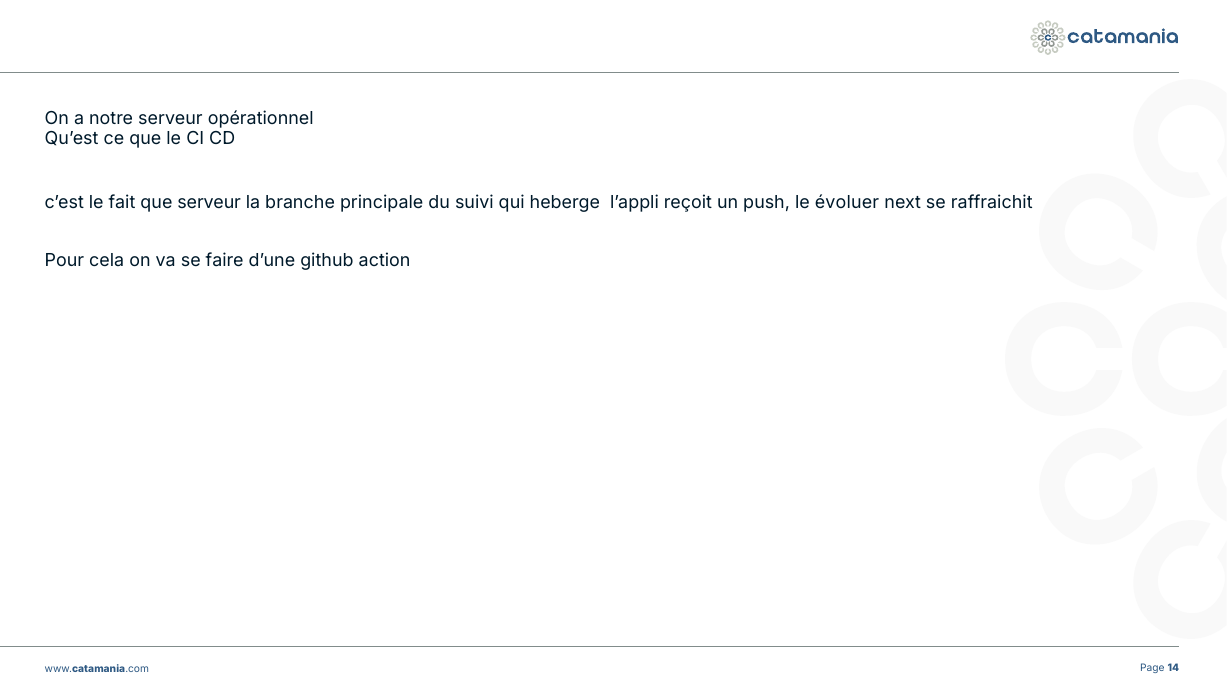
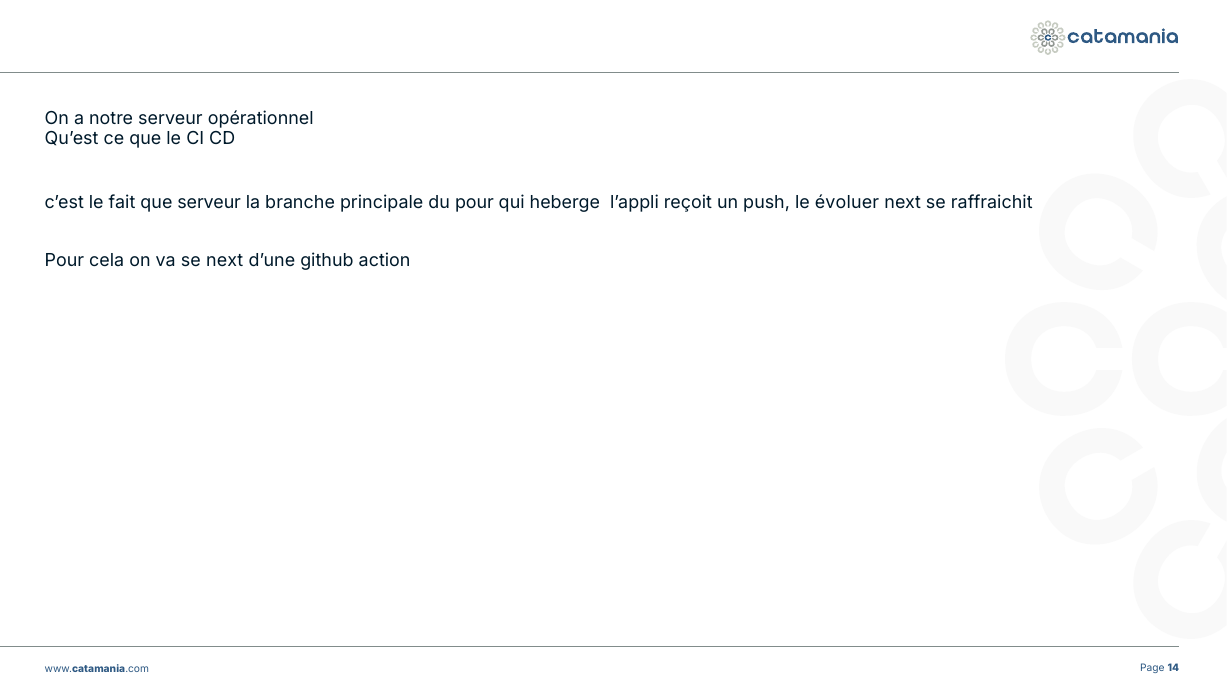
du suivi: suivi -> pour (474, 203)
se faire: faire -> next (225, 261)
